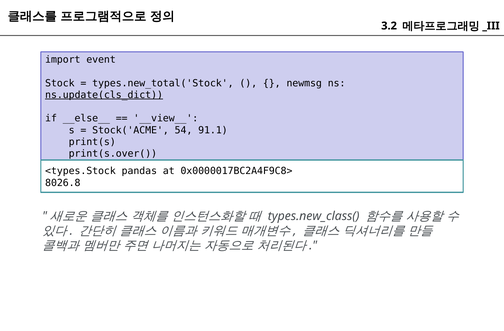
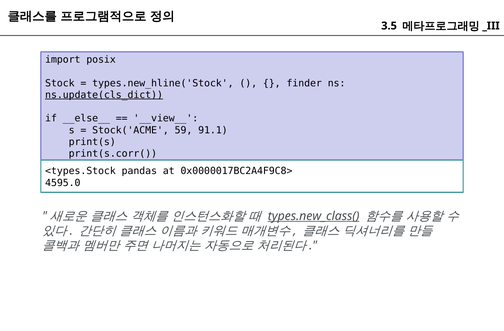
3.2: 3.2 -> 3.5 (389, 26)
event: event -> posix (101, 60)
types.new_total('Stock: types.new_total('Stock -> types.new_hline('Stock (163, 83)
newmsg: newmsg -> finder (304, 83)
54: 54 -> 59 (184, 130)
print(s.over(: print(s.over( -> print(s.corr( (113, 154)
8026.8: 8026.8 -> 4595.0 (63, 183)
types.new_class( underline: none -> present (314, 216)
